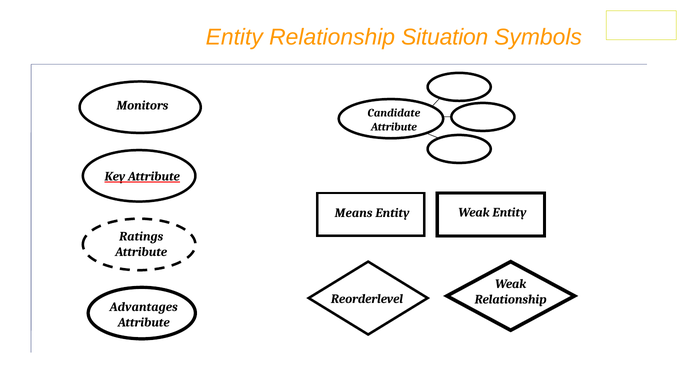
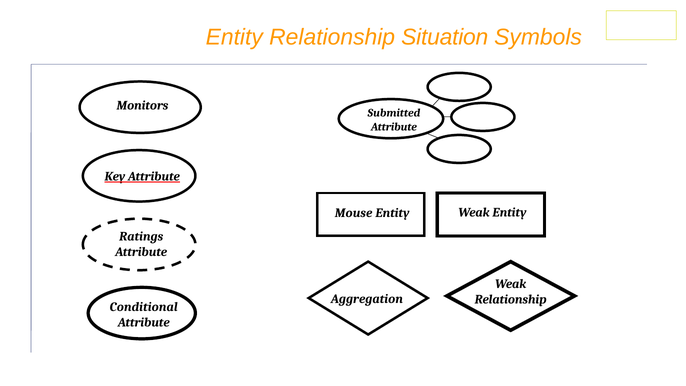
Candidate: Candidate -> Submitted (394, 113)
Means: Means -> Mouse (354, 213)
Reorderlevel: Reorderlevel -> Aggregation (367, 299)
Advantages: Advantages -> Conditional (144, 307)
